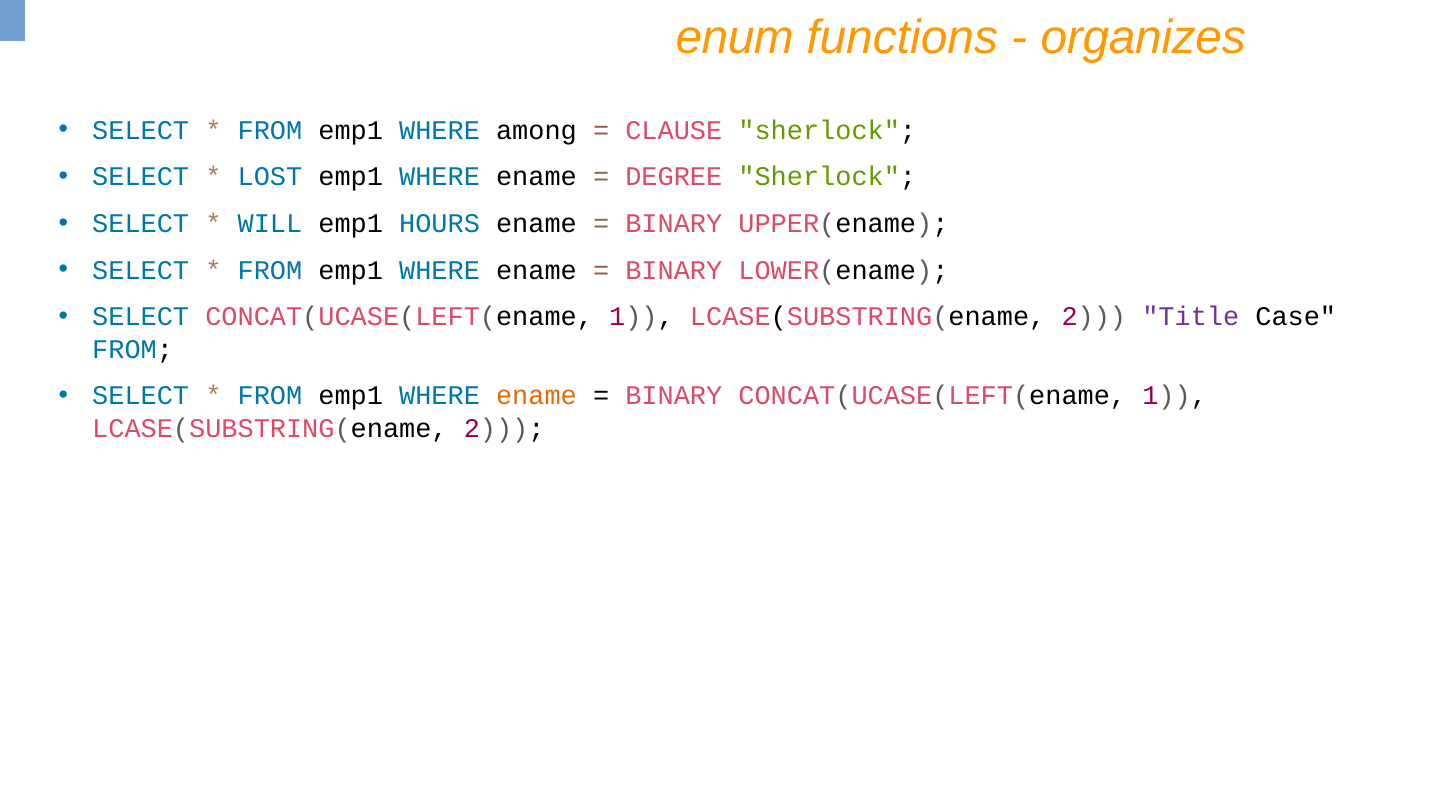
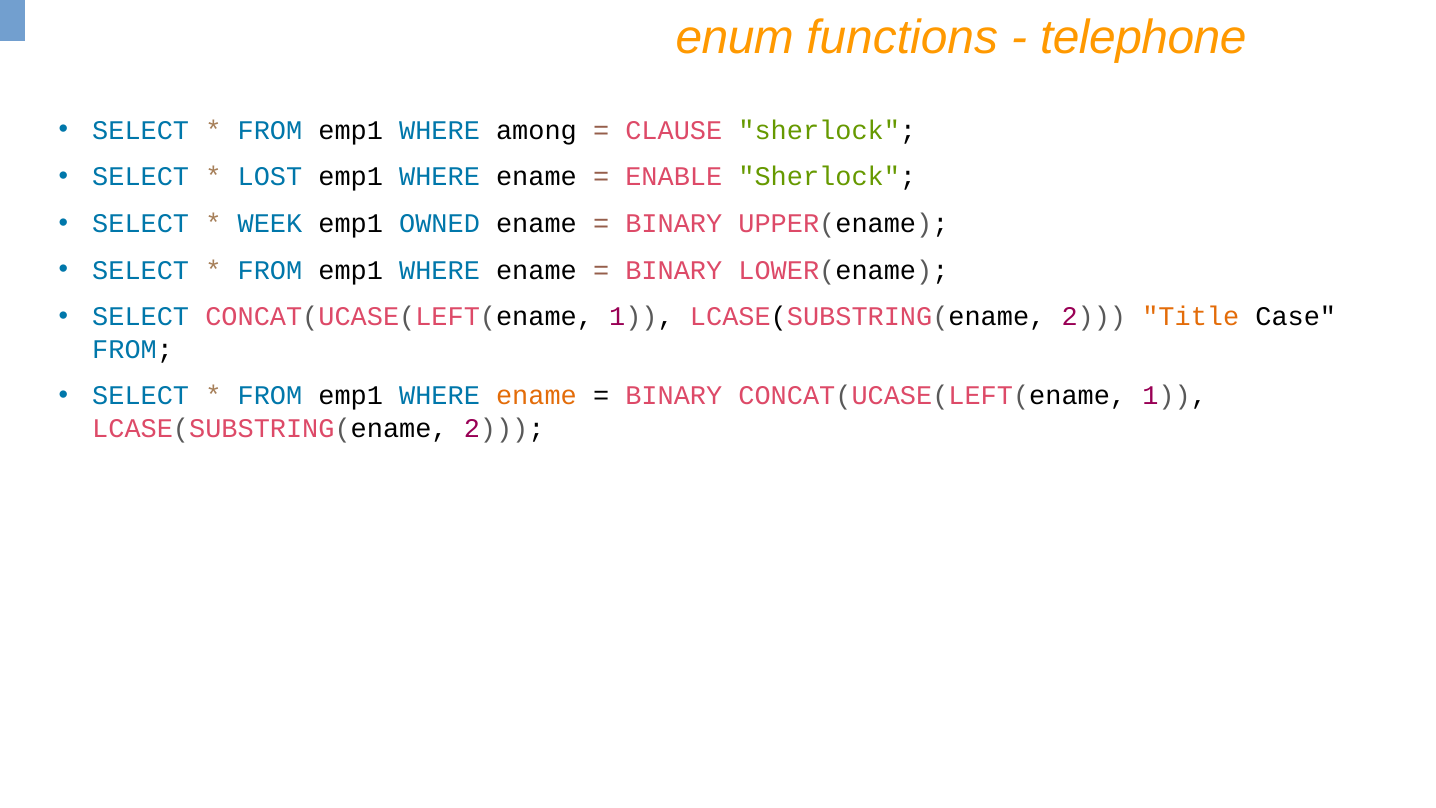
organizes: organizes -> telephone (1143, 37)
DEGREE: DEGREE -> ENABLE (674, 177)
WILL: WILL -> WEEK (270, 224)
HOURS: HOURS -> OWNED (440, 224)
Title colour: purple -> orange (1191, 317)
